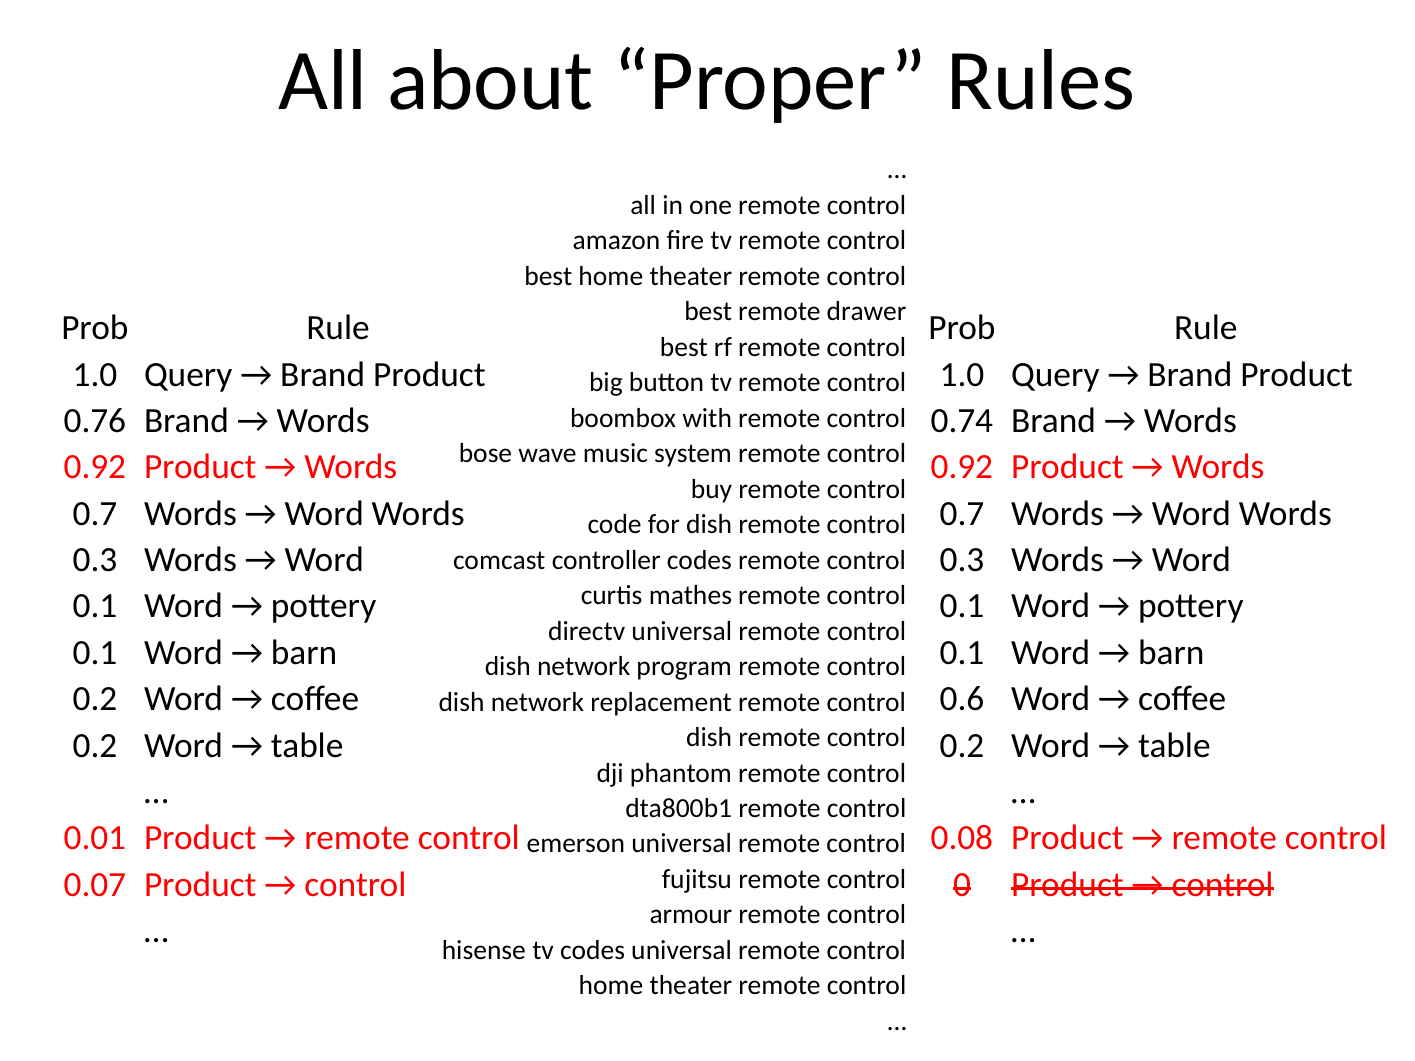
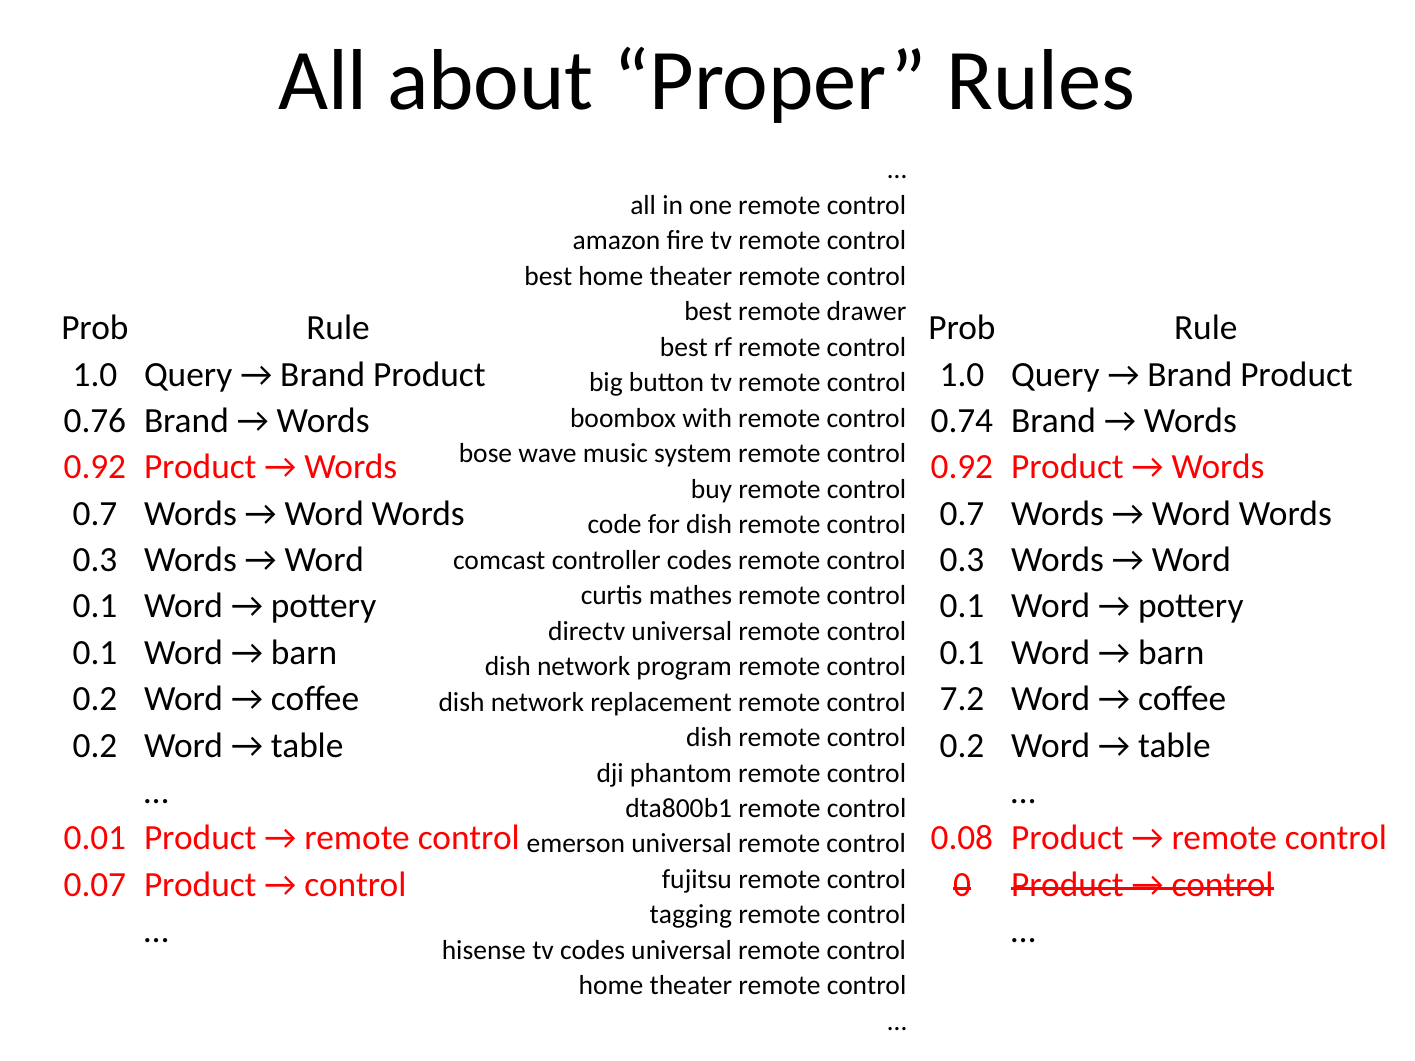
0.6: 0.6 -> 7.2 (962, 699)
armour: armour -> tagging (691, 915)
